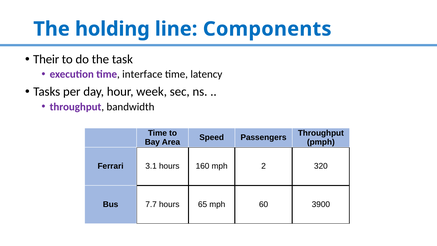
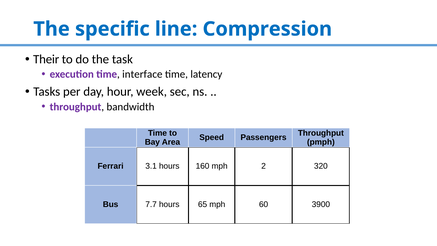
holding: holding -> specific (112, 29)
Components: Components -> Compression (267, 29)
